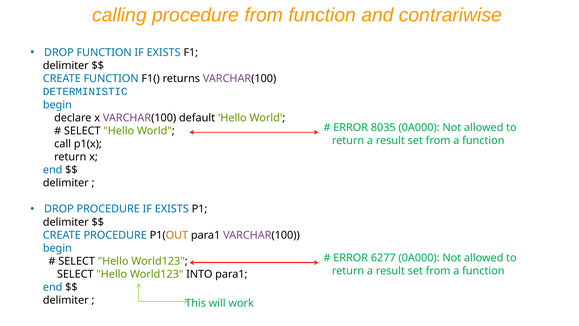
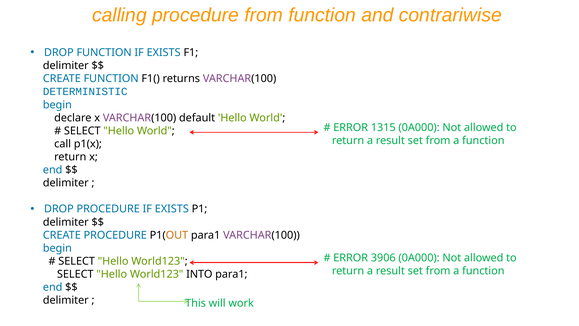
8035: 8035 -> 1315 (383, 128)
6277: 6277 -> 3906 (383, 258)
